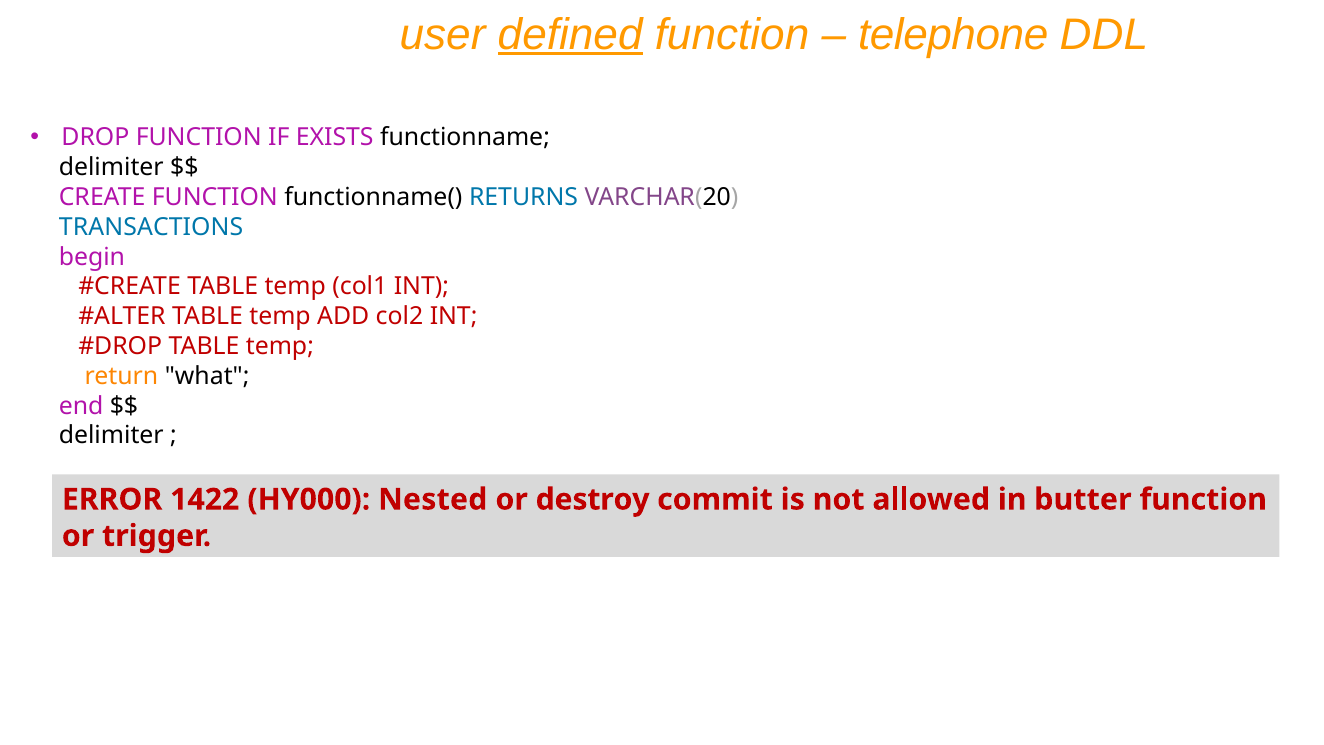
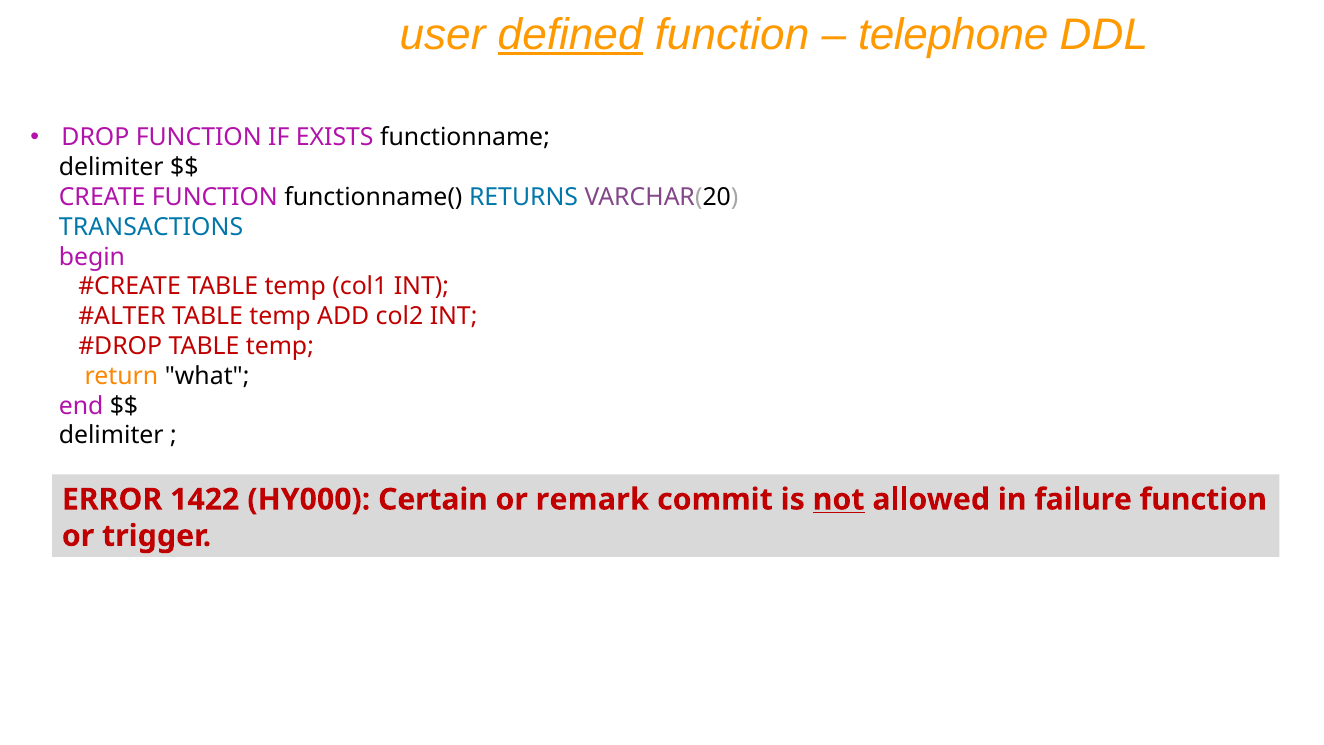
Nested: Nested -> Certain (433, 499)
destroy: destroy -> remark (592, 499)
not underline: none -> present (839, 499)
butter: butter -> failure (1083, 499)
